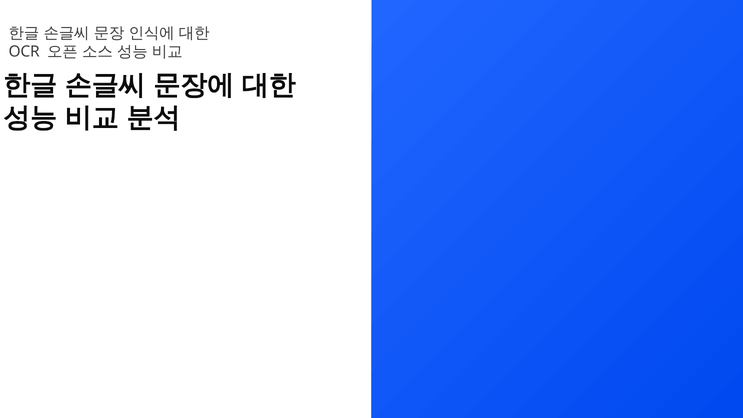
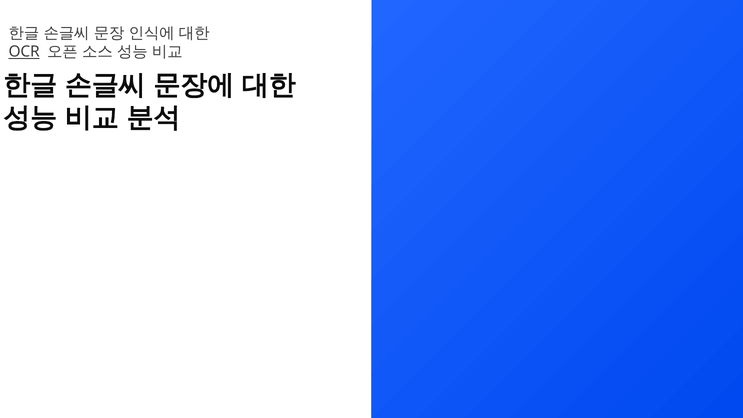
OCR underline: none -> present (24, 52)
